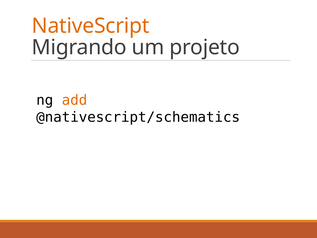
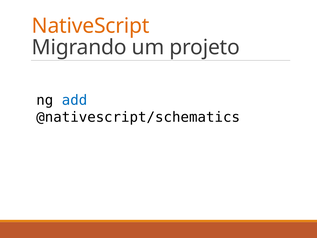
add colour: orange -> blue (75, 100)
